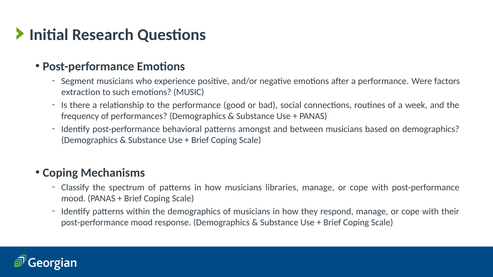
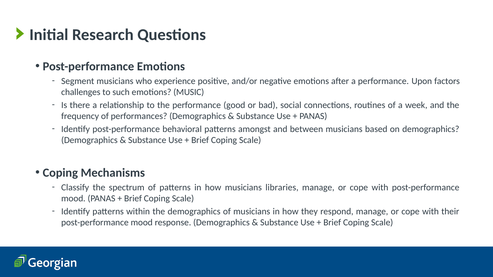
Were: Were -> Upon (422, 81)
extraction: extraction -> challenges (81, 92)
